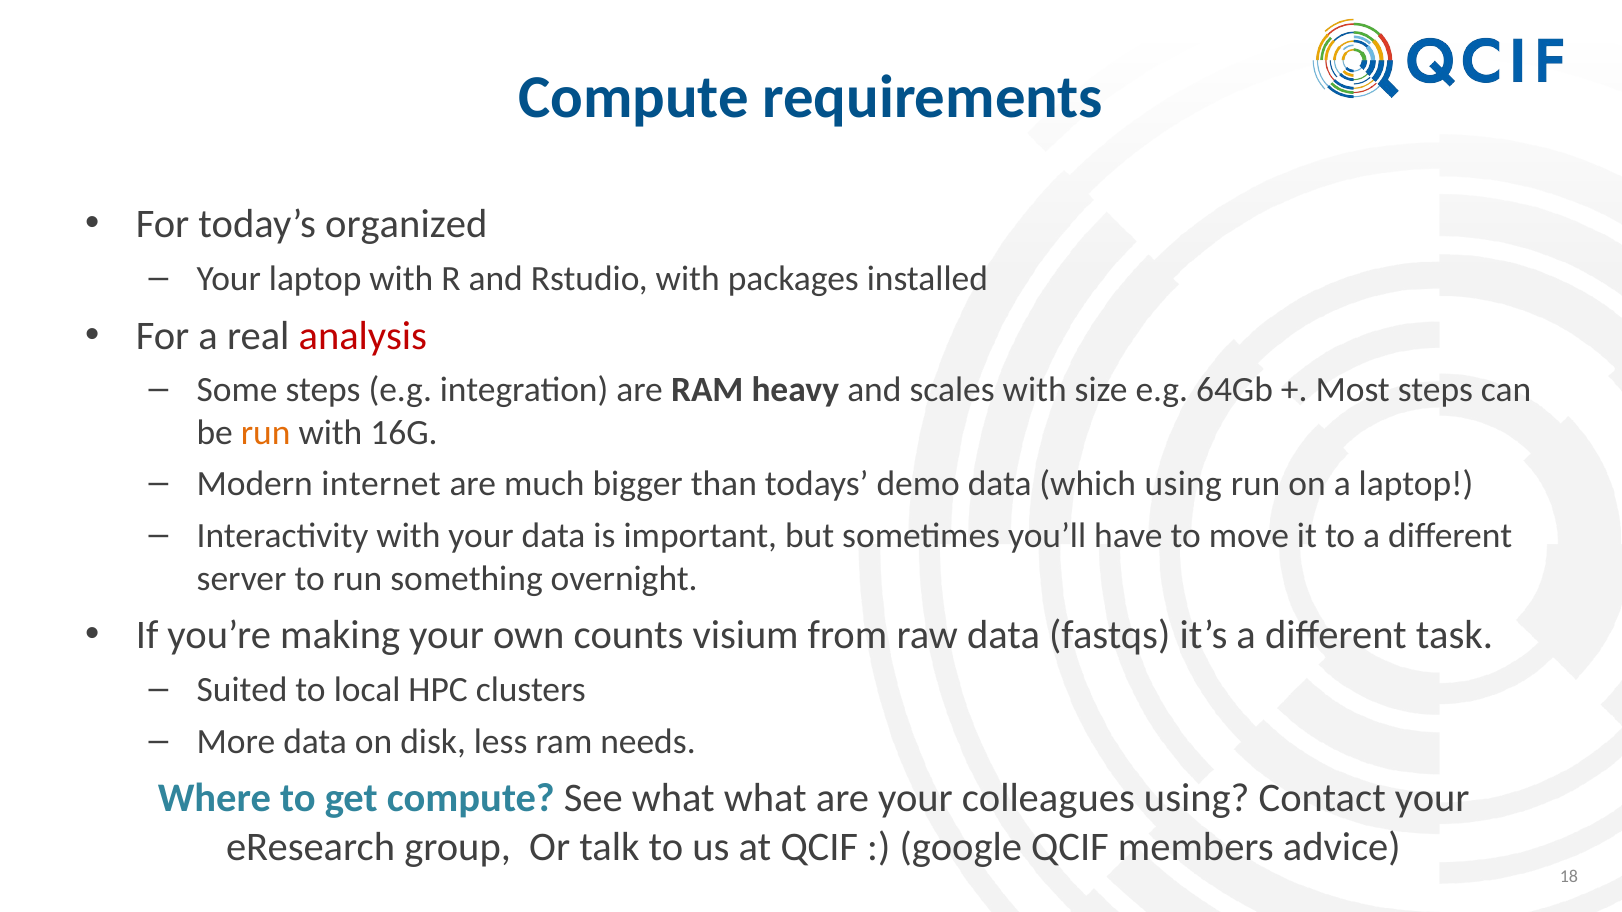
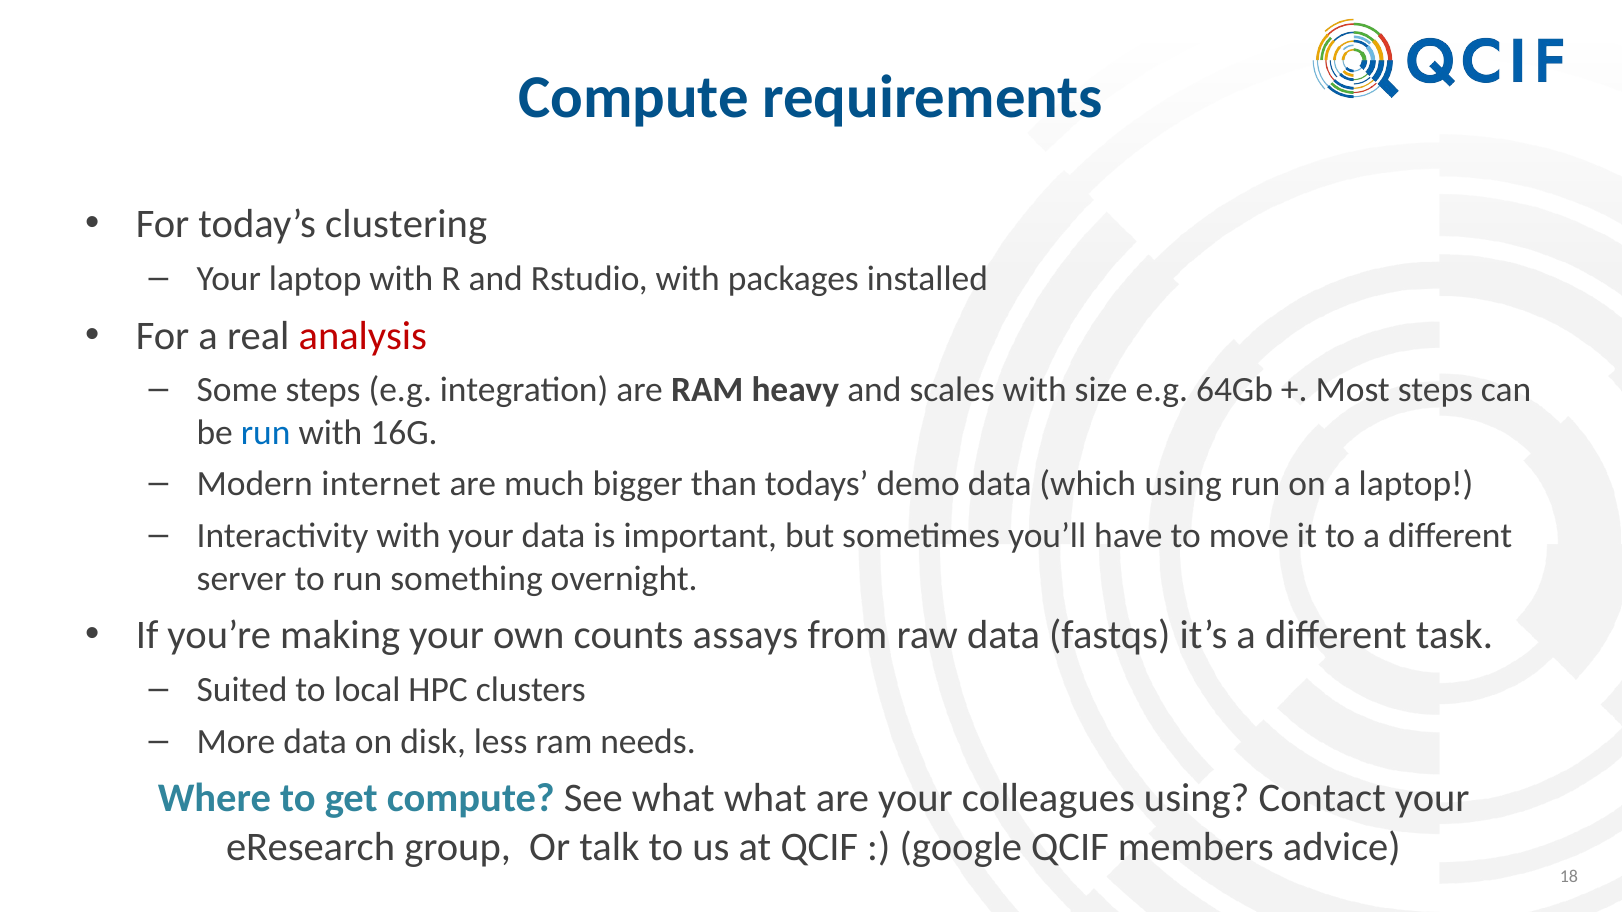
organized: organized -> clustering (406, 225)
run colour: orange -> blue (266, 433)
visium: visium -> assays (745, 636)
